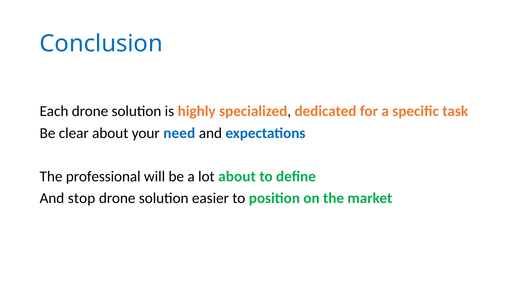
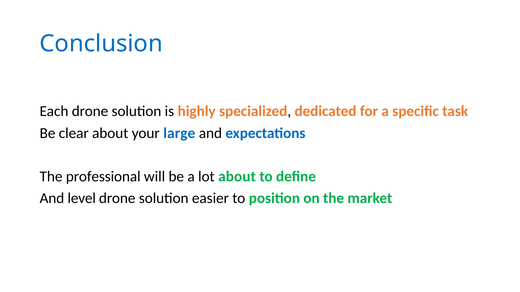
need: need -> large (179, 133)
stop: stop -> level (82, 199)
